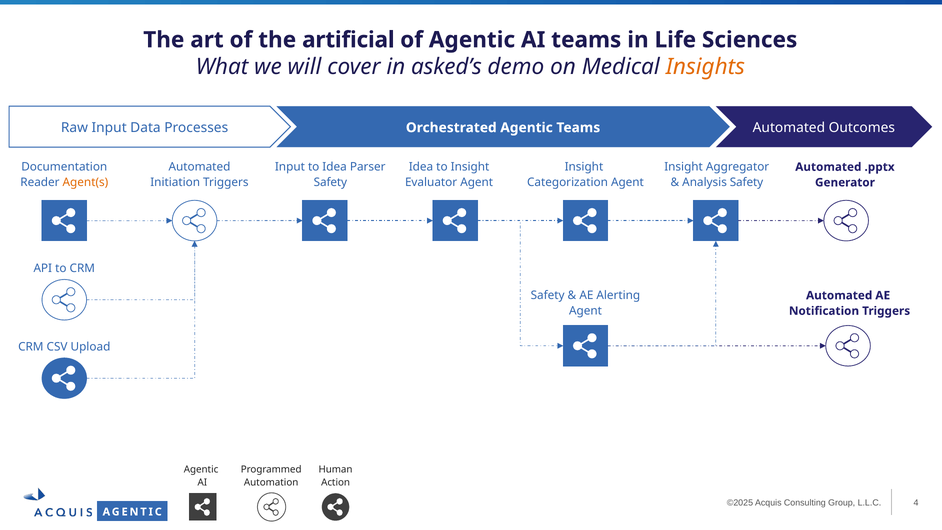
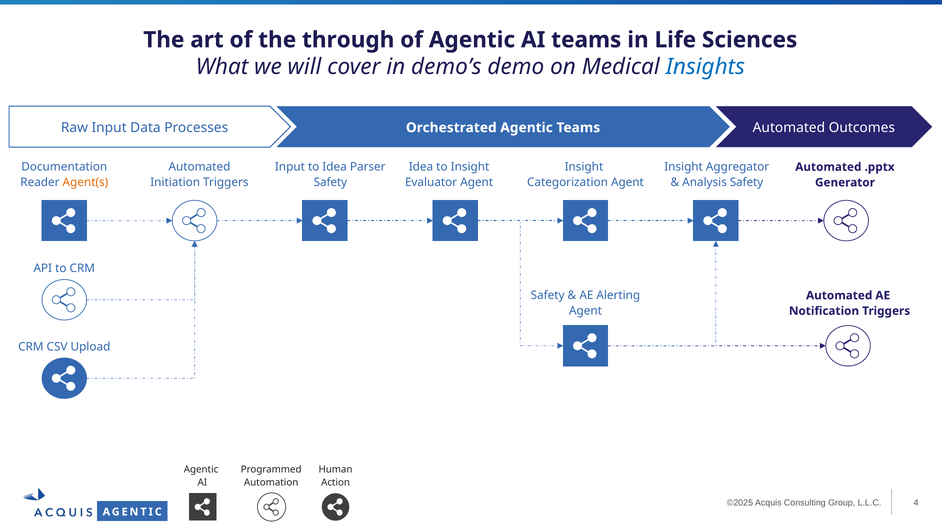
artificial: artificial -> through (348, 40)
asked’s: asked’s -> demo’s (446, 67)
Insights colour: orange -> blue (705, 67)
